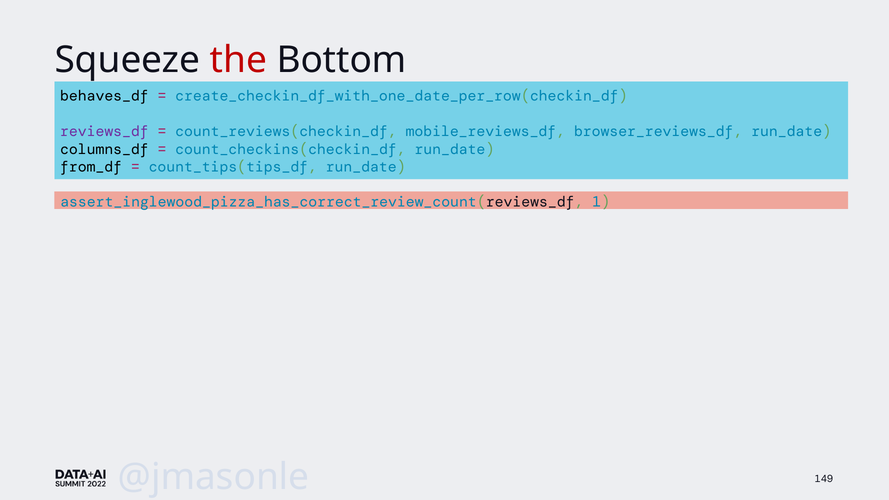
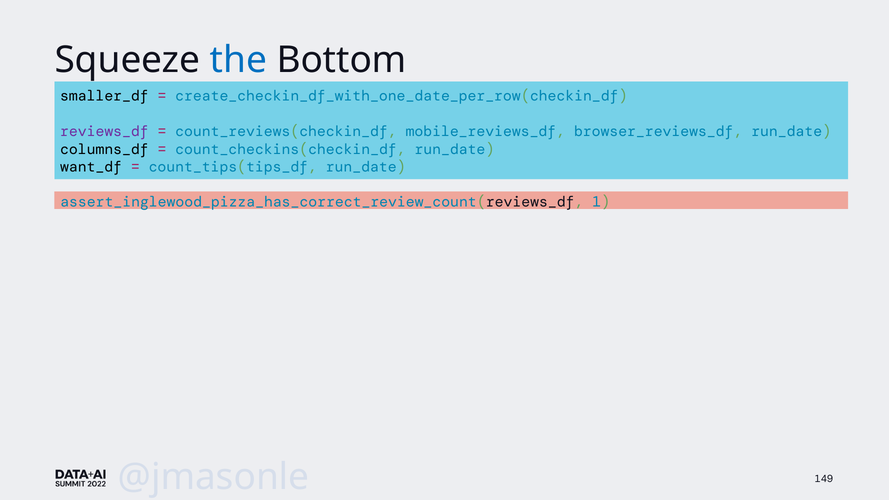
the colour: red -> blue (238, 60)
behaves_df: behaves_df -> smaller_df (104, 96)
from_df: from_df -> want_df (91, 167)
